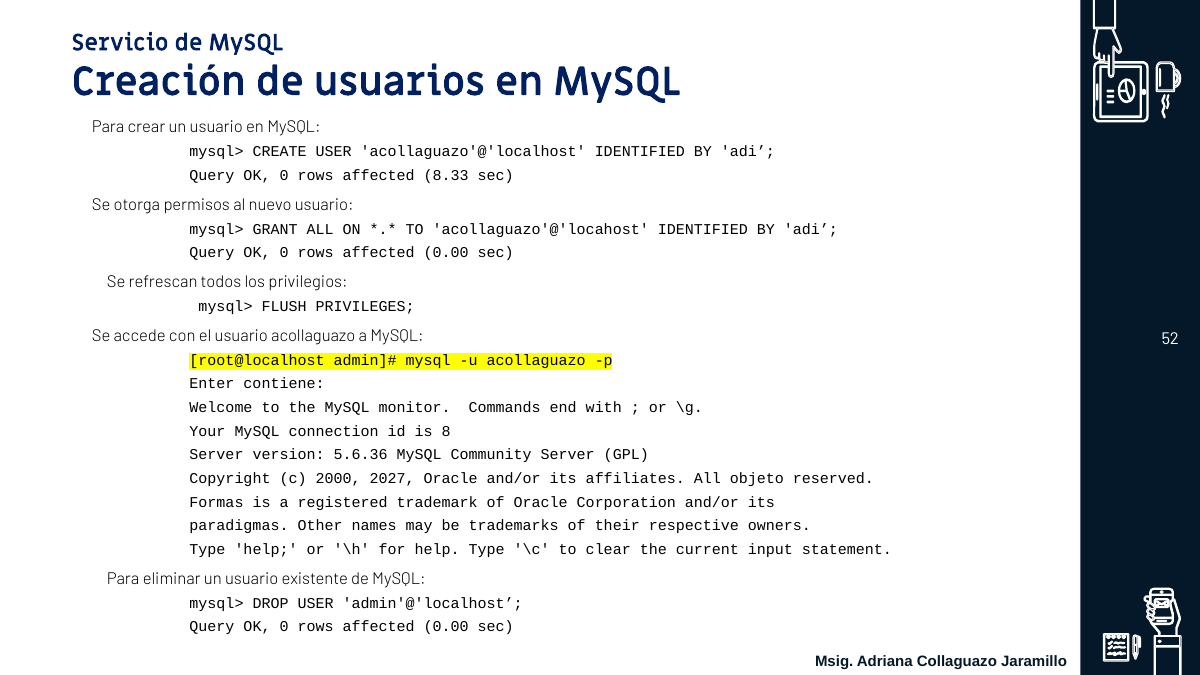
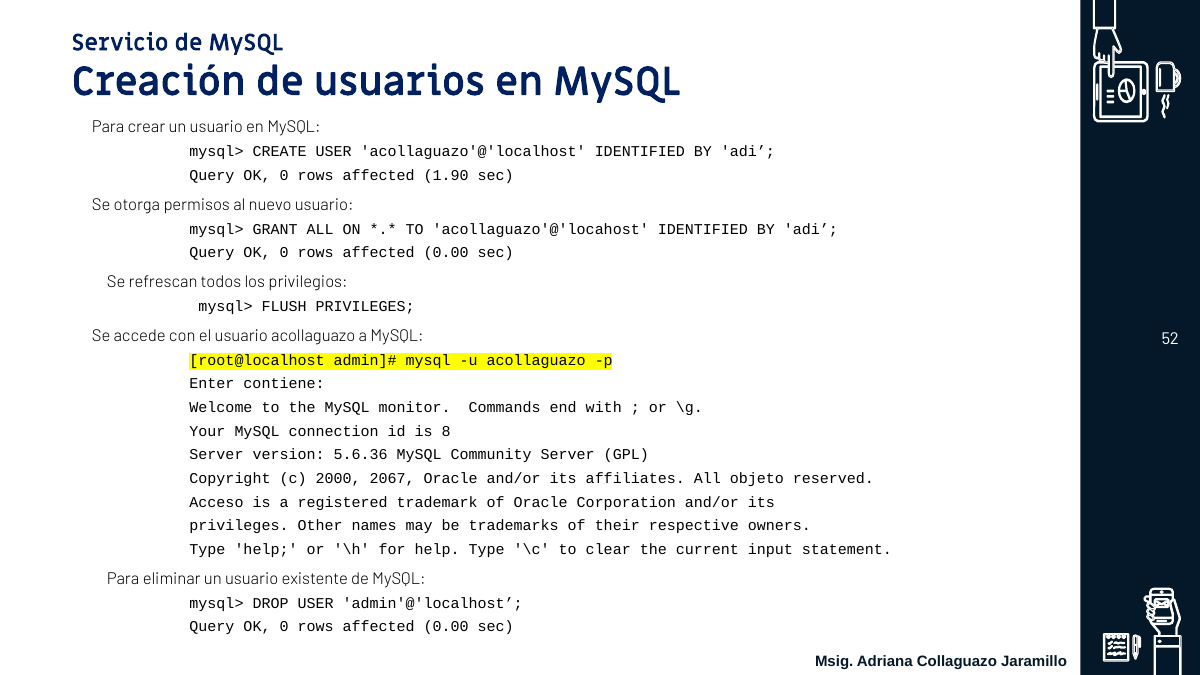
8.33: 8.33 -> 1.90 (446, 175)
2027: 2027 -> 2067 (392, 479)
Formas: Formas -> Acceso (216, 502)
paradigmas: paradigmas -> privileges (239, 526)
